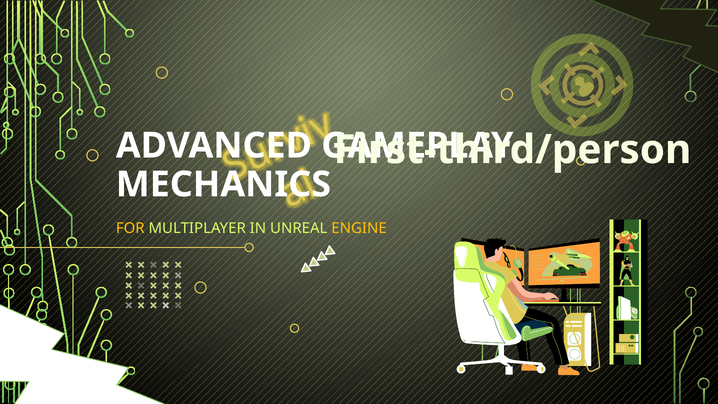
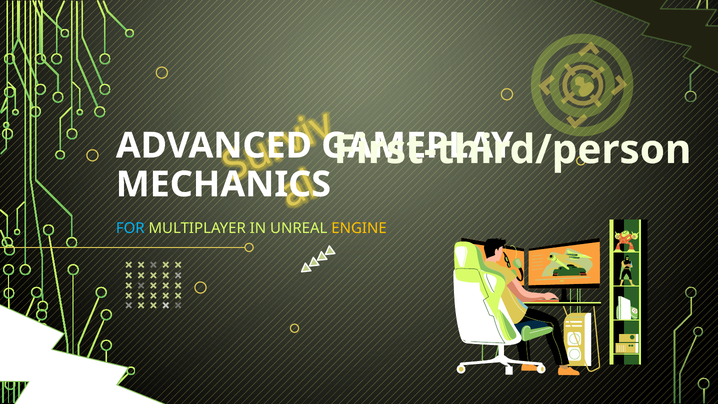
FOR colour: yellow -> light blue (130, 228)
